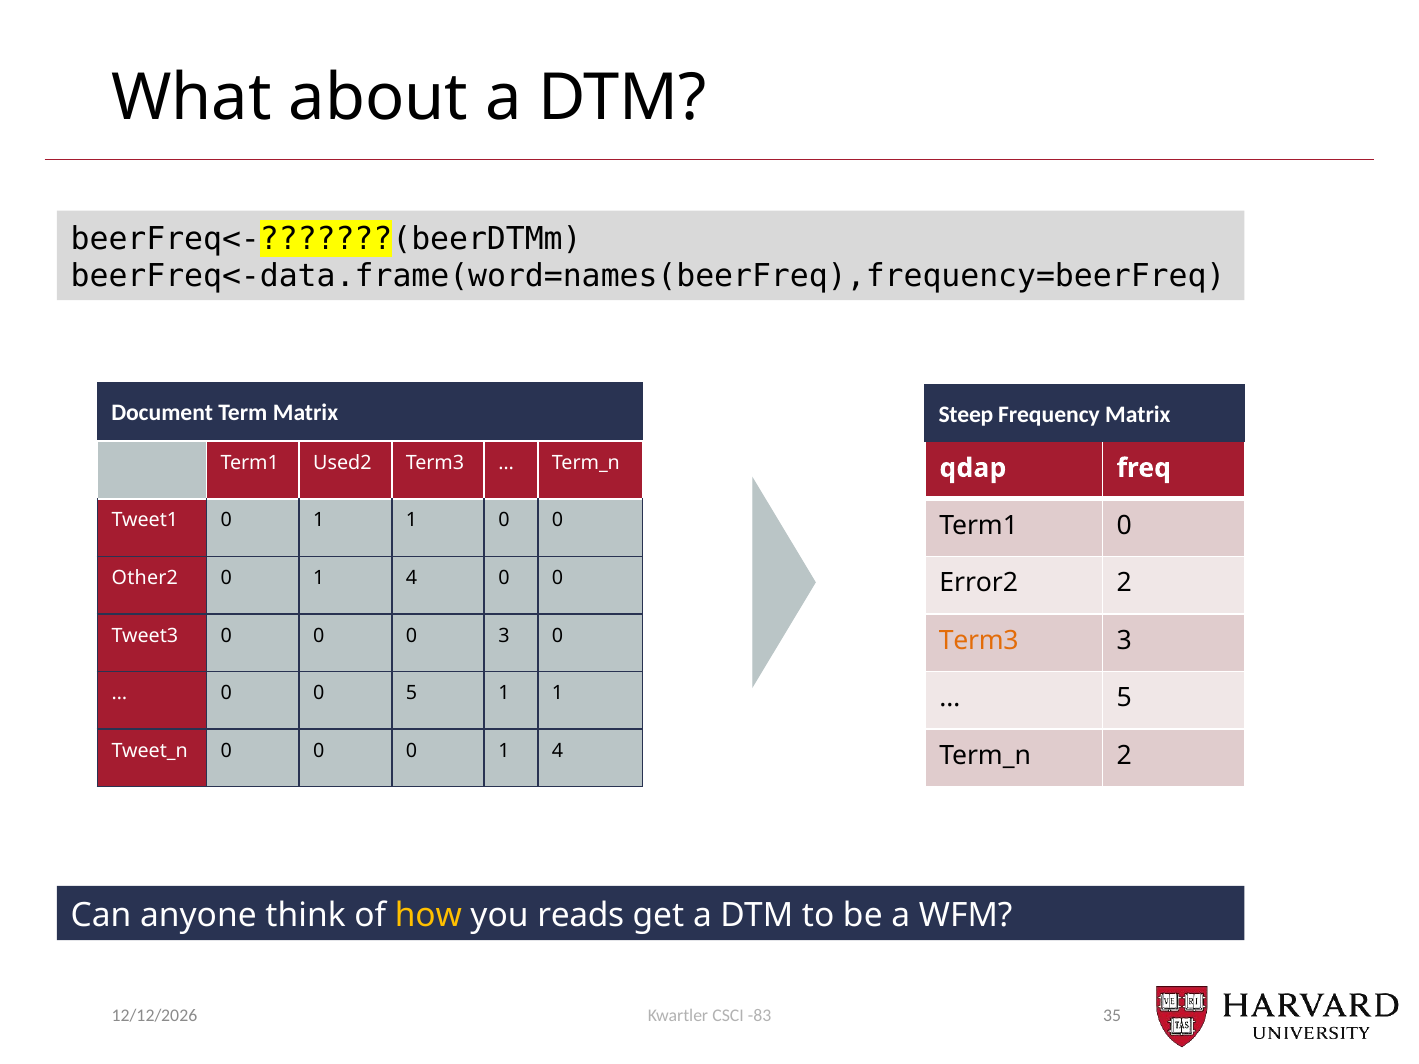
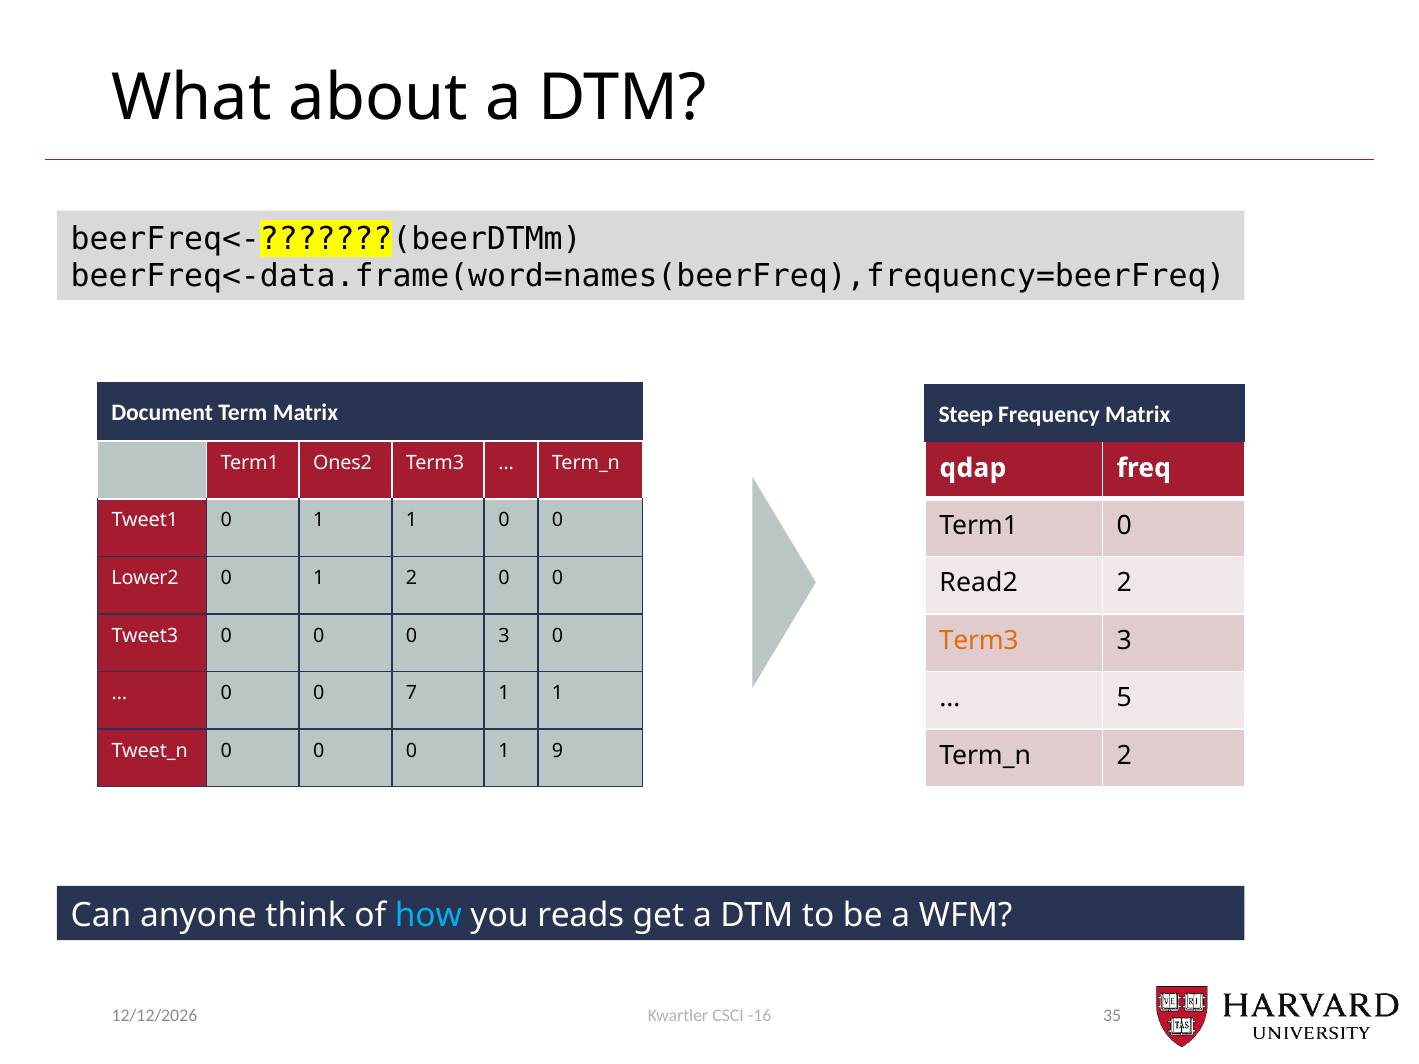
Used2: Used2 -> Ones2 (343, 463)
Other2: Other2 -> Lower2 (145, 578)
4: 4 -> 2 (412, 578)
Error2: Error2 -> Read2 (979, 583)
0 5: 5 -> 7 (412, 693)
0 0 1 4: 4 -> 9 (558, 751)
how colour: yellow -> light blue (428, 916)
-83: -83 -> -16 (760, 1016)
